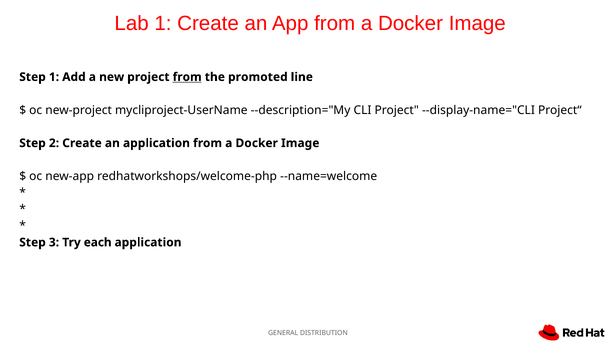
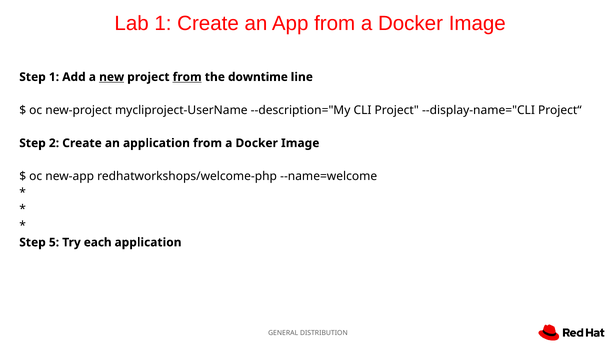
new underline: none -> present (112, 77)
promoted: promoted -> downtime (258, 77)
3: 3 -> 5 (54, 242)
